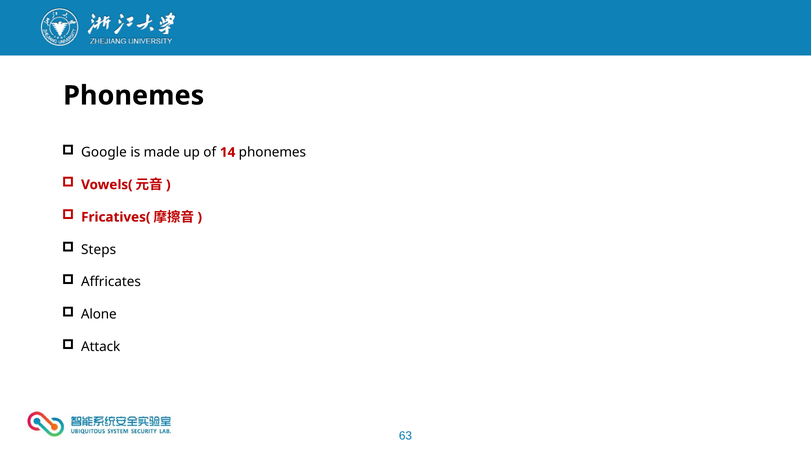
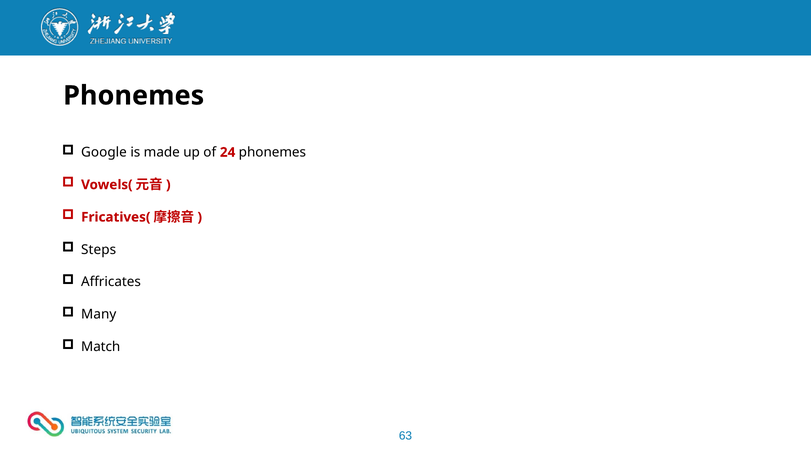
14: 14 -> 24 (228, 152)
Alone: Alone -> Many (99, 315)
Attack: Attack -> Match (101, 347)
